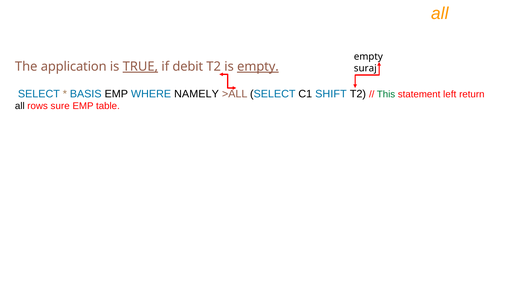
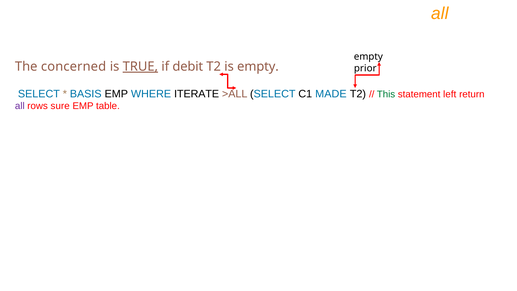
application: application -> concerned (74, 67)
empty underline: present -> none (258, 67)
suraj: suraj -> prior (365, 68)
NAMELY: NAMELY -> ITERATE (197, 94)
SHIFT: SHIFT -> MADE (331, 94)
all colour: black -> purple (20, 106)
